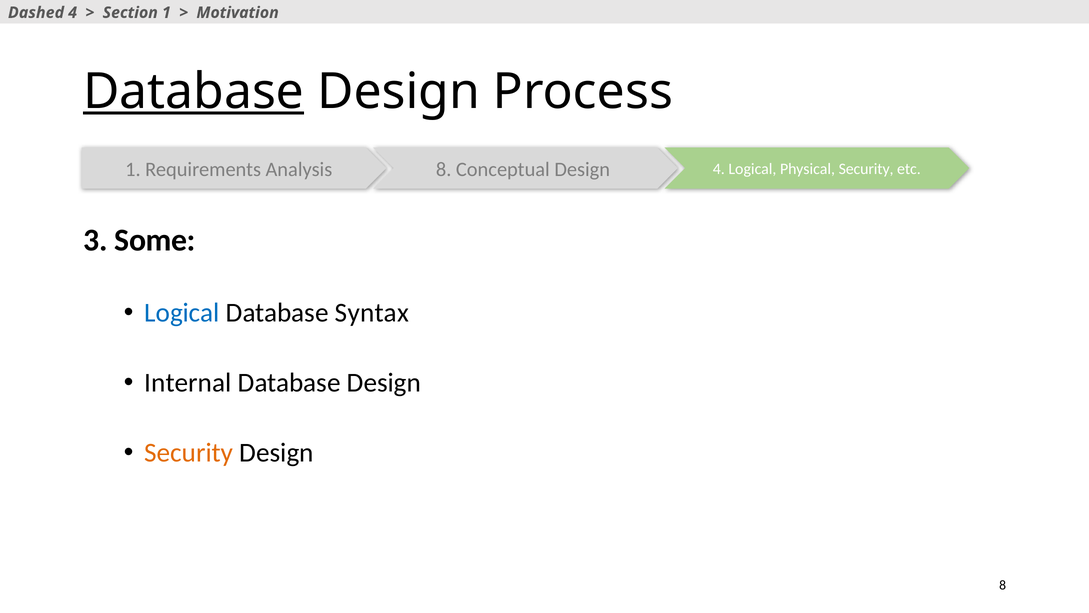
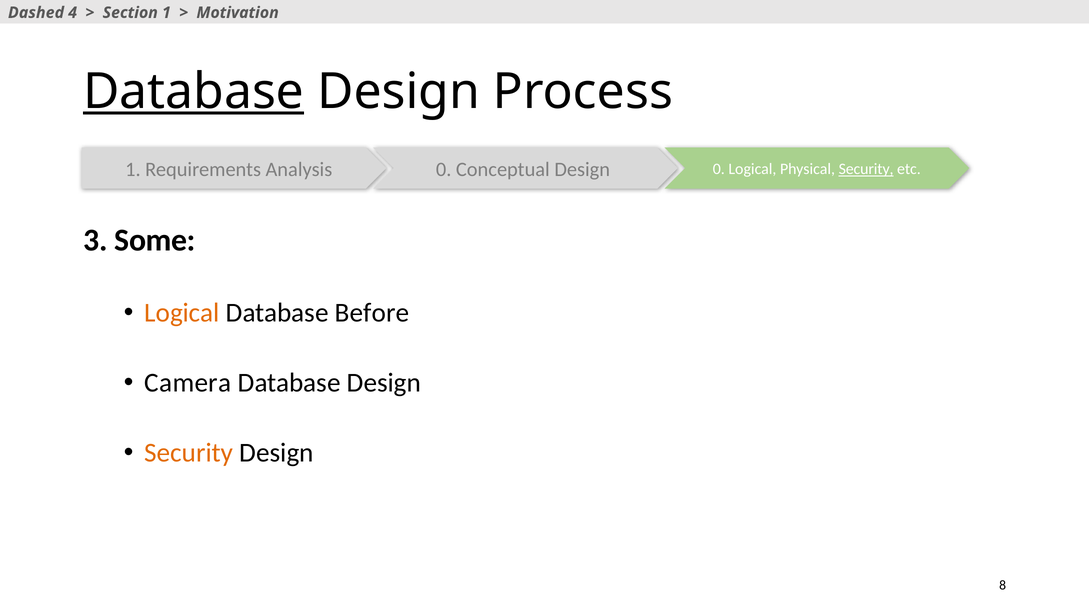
Analysis 8: 8 -> 0 (444, 169)
Design 4: 4 -> 0 (719, 169)
Security underline: none -> present (866, 169)
Logical colour: blue -> orange (182, 312)
Syntax: Syntax -> Before (372, 312)
Internal: Internal -> Camera (188, 383)
